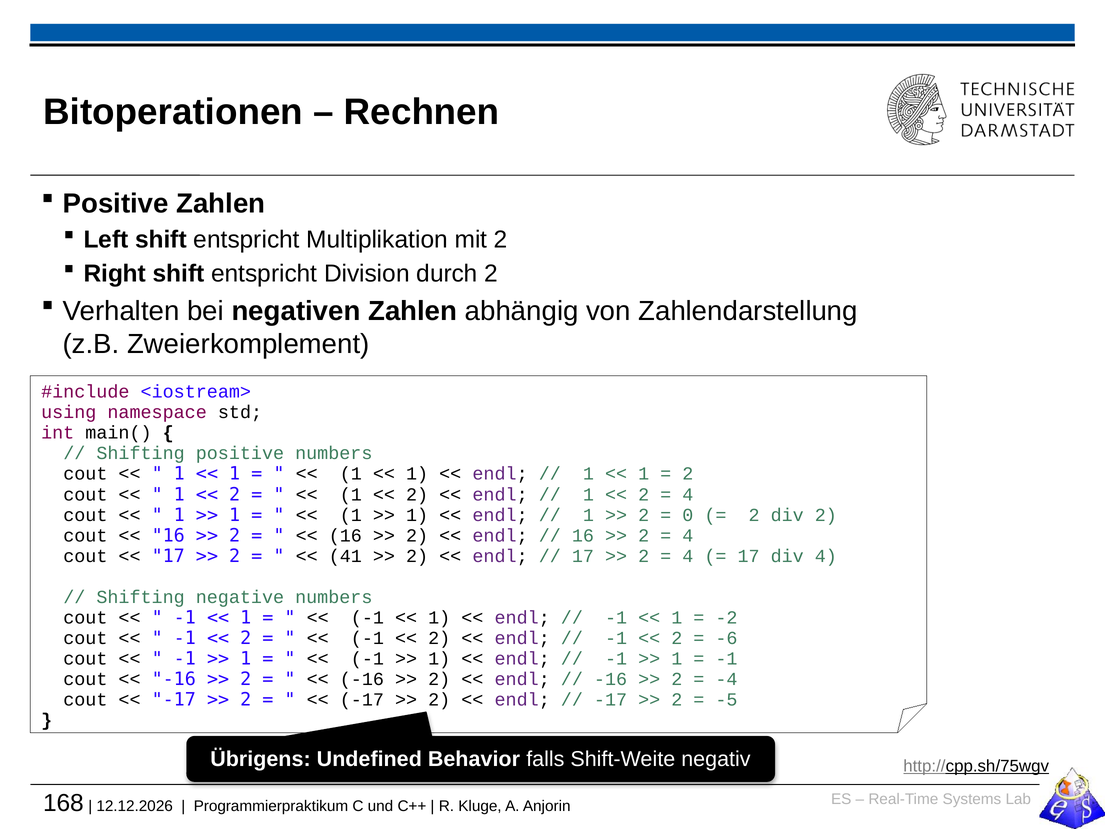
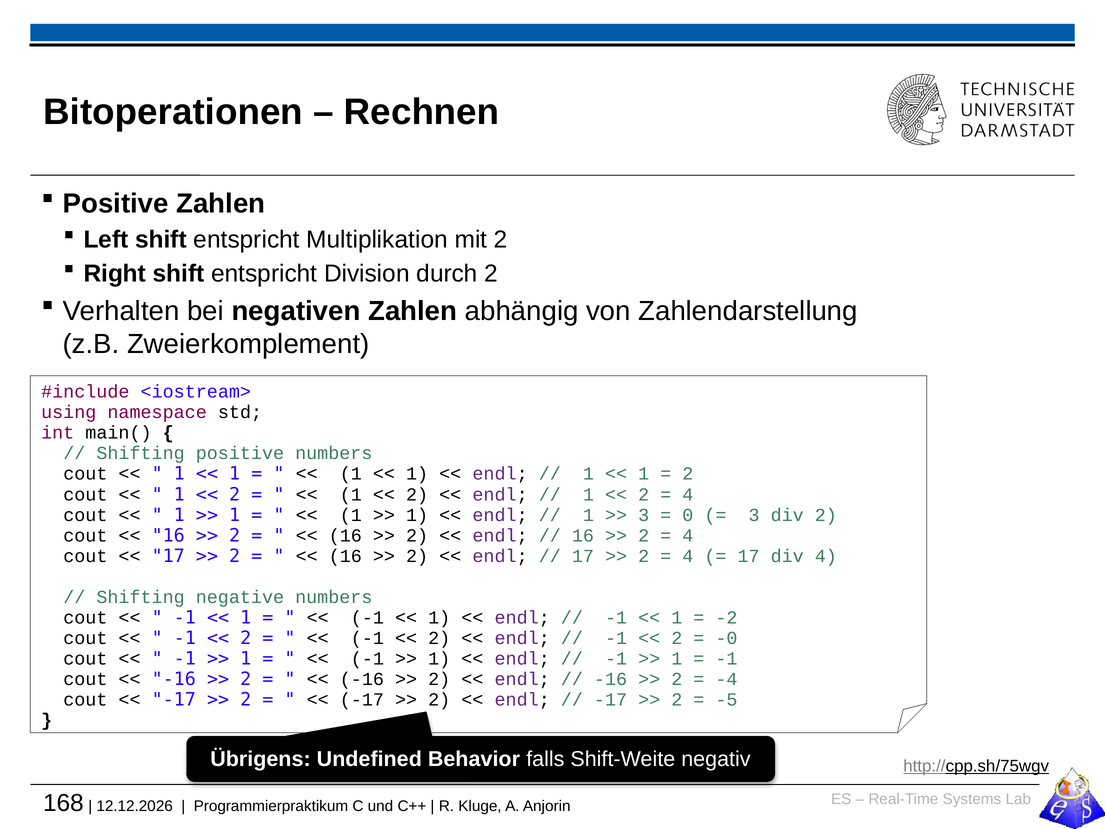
2: 2 -> 3 (644, 515)
2: 2 -> 3 (754, 515)
41: 41 -> 16 (345, 556)
-6: -6 -> -0 (726, 638)
